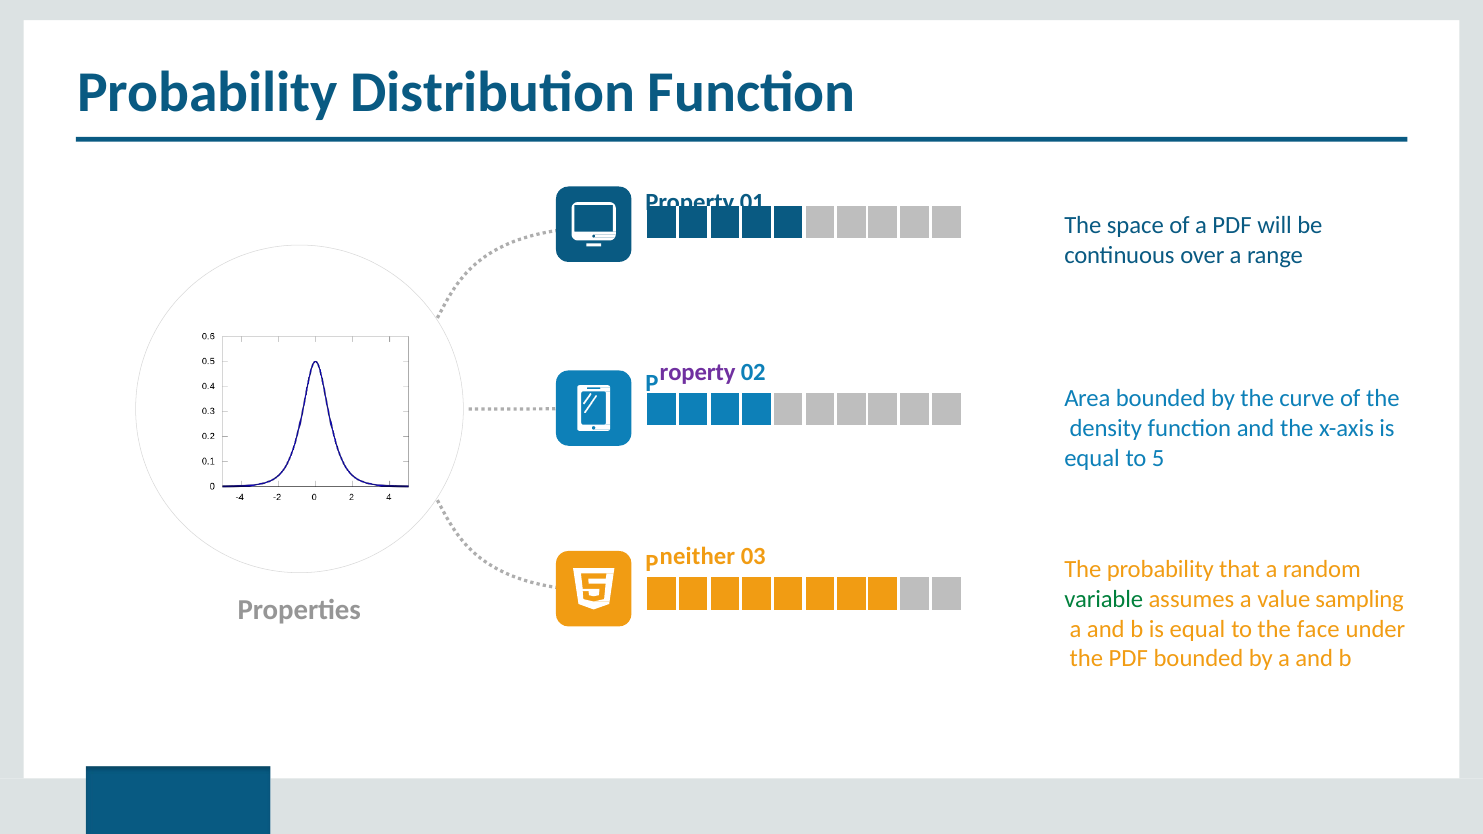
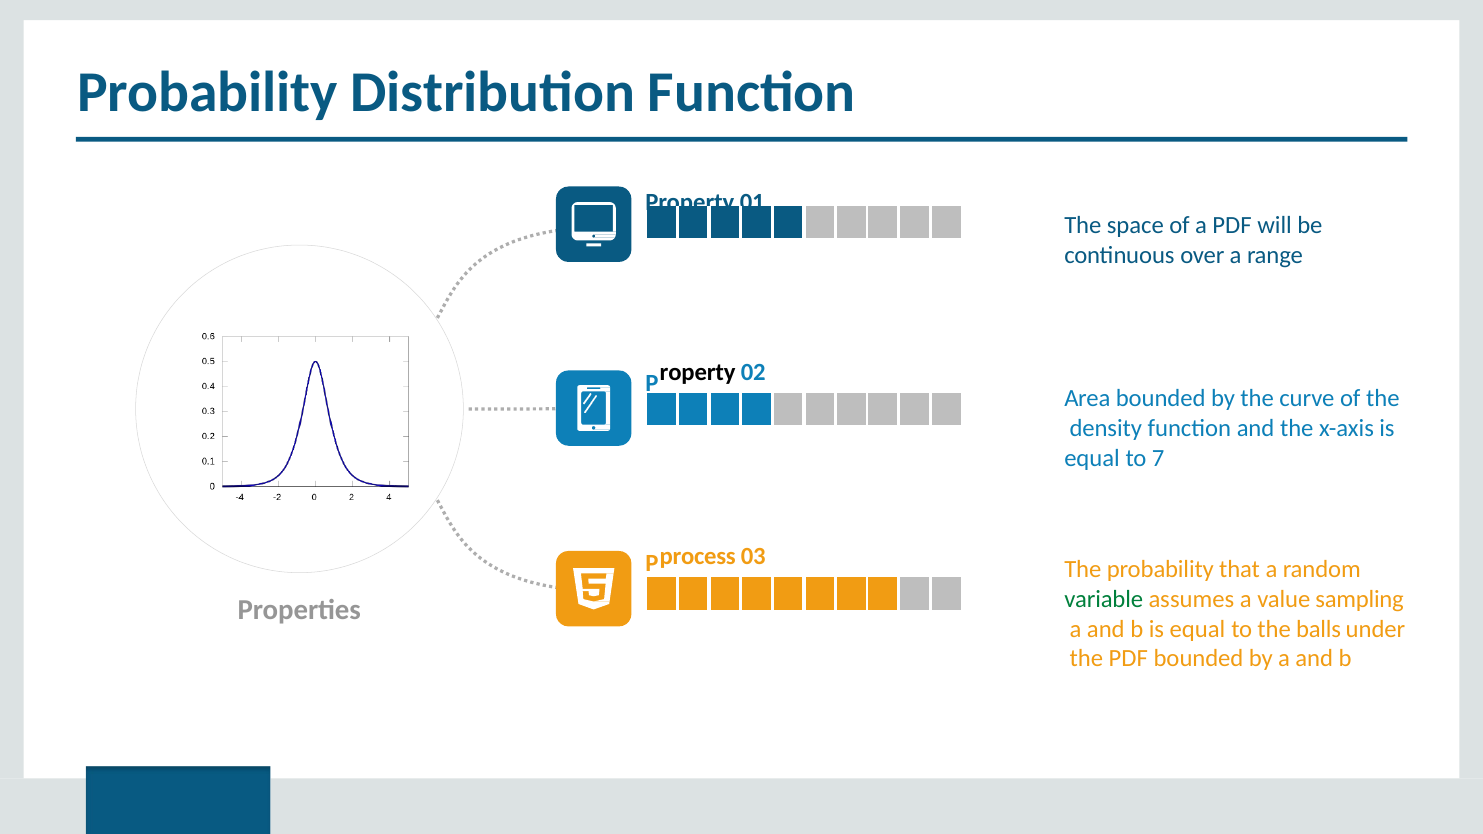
roperty colour: purple -> black (698, 372)
5: 5 -> 7 (1158, 458)
neither: neither -> process (698, 556)
face: face -> balls (1319, 629)
